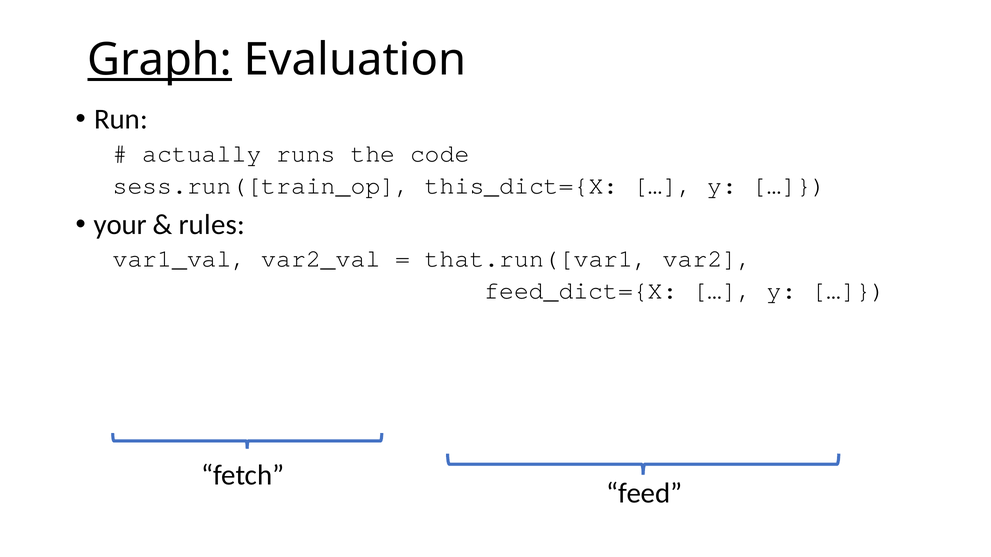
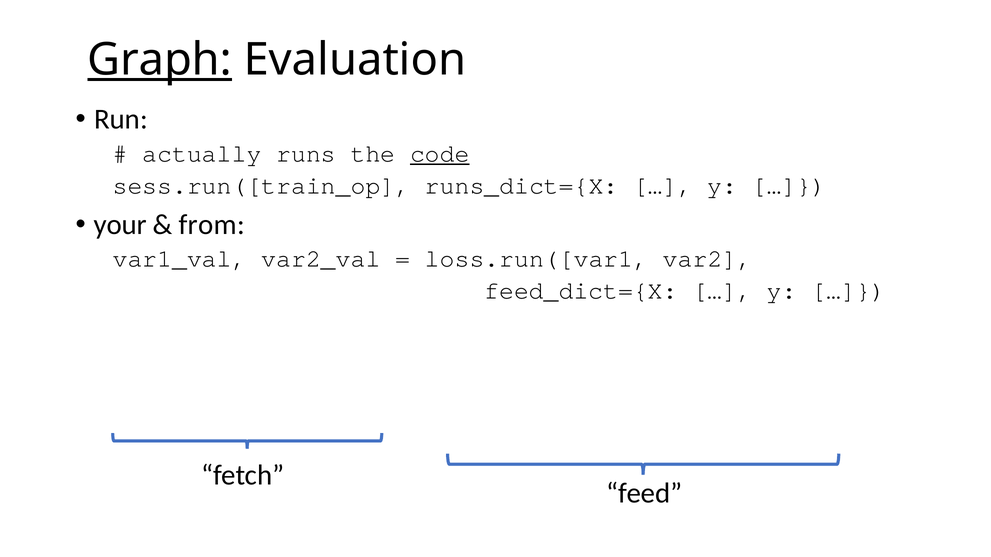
code underline: none -> present (440, 154)
this_dict={X: this_dict={X -> runs_dict={X (522, 186)
rules: rules -> from (212, 225)
that.run([var1: that.run([var1 -> loss.run([var1 (537, 259)
